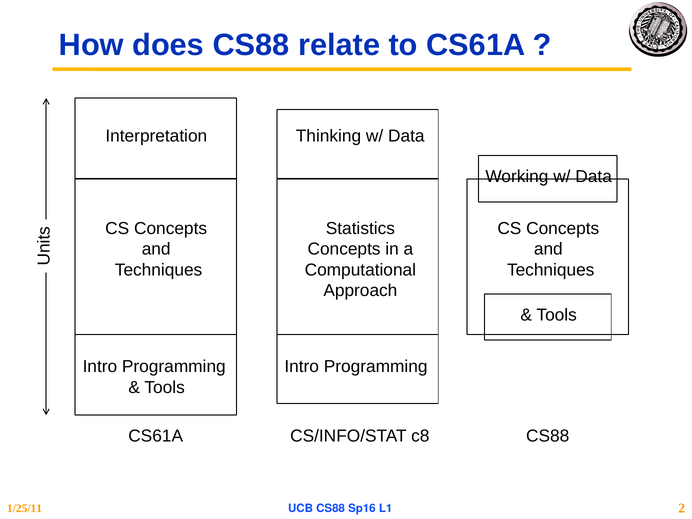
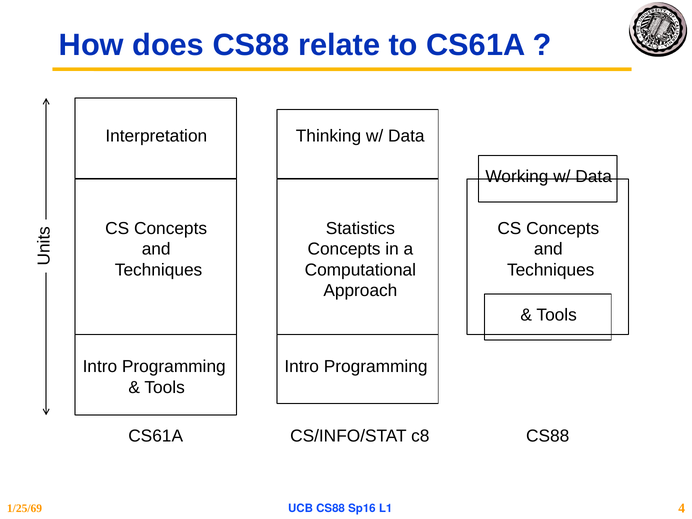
1/25/11: 1/25/11 -> 1/25/69 (25, 508)
2: 2 -> 4 (682, 508)
